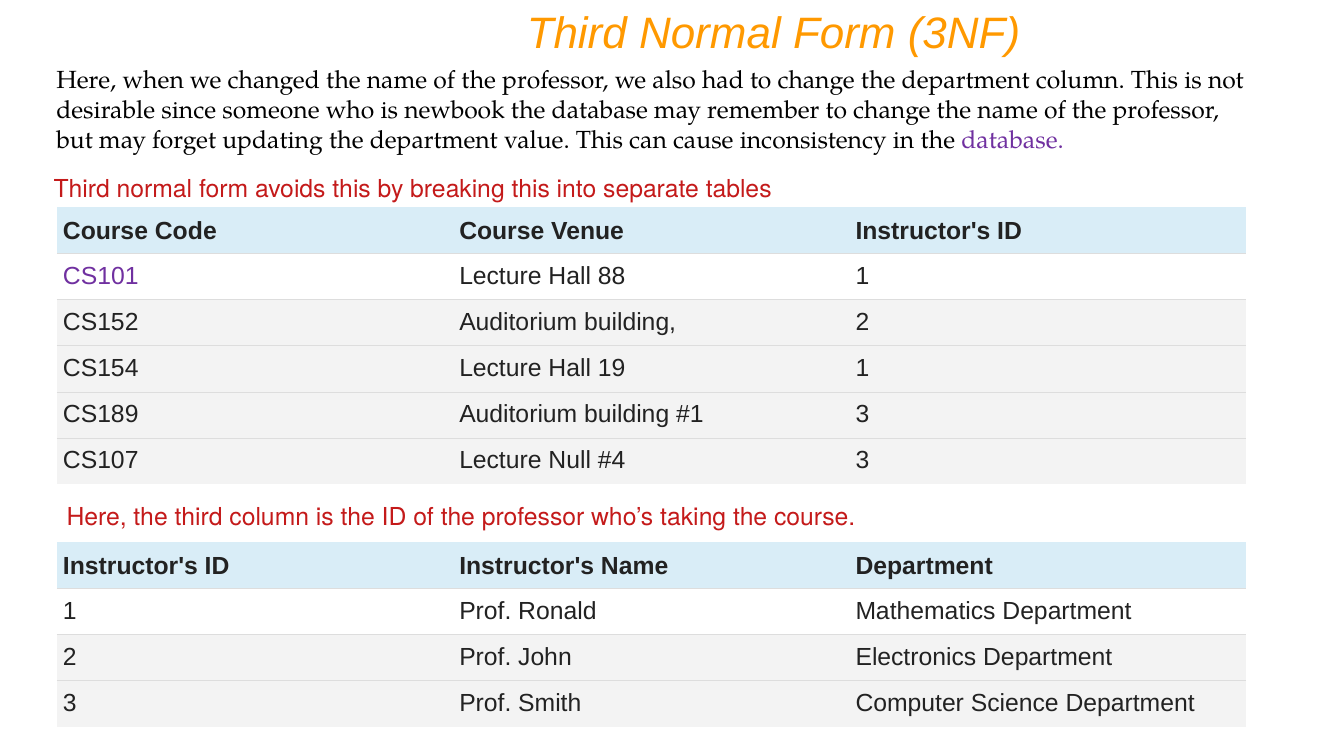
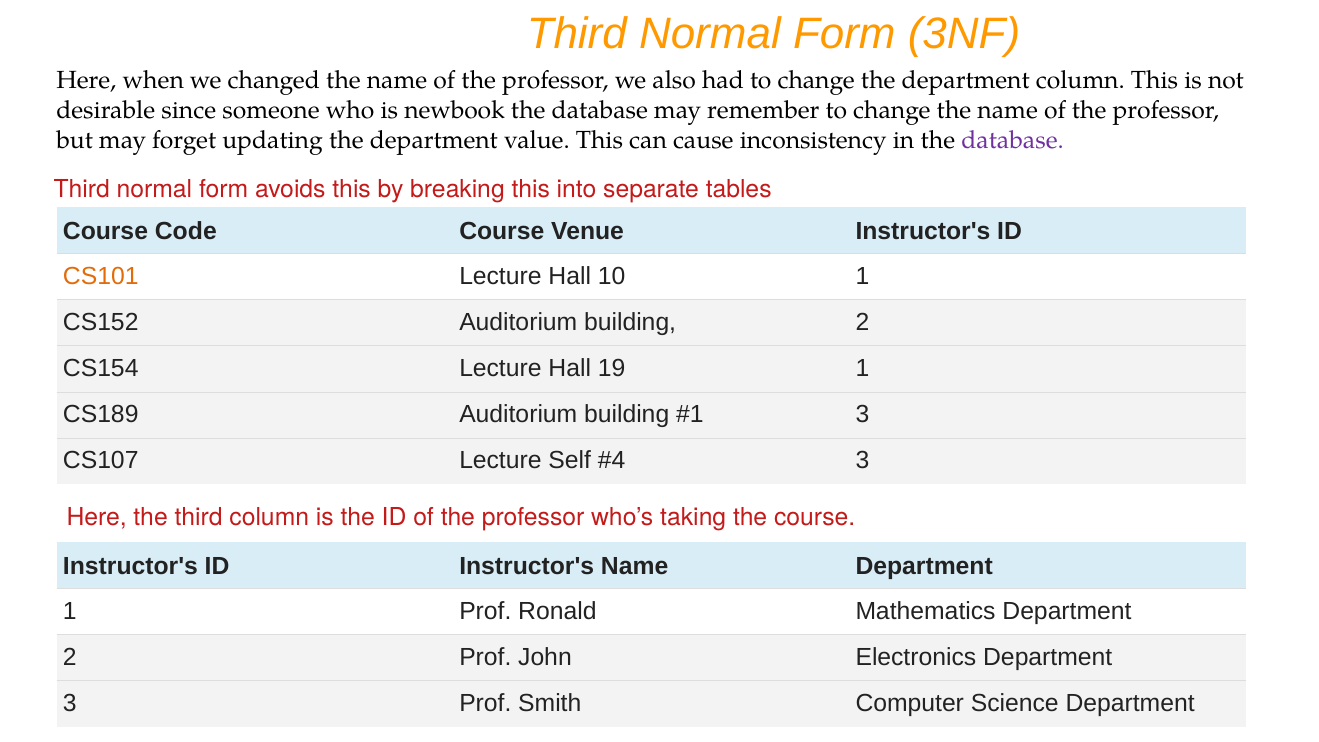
CS101 colour: purple -> orange (101, 276)
88: 88 -> 10 (612, 276)
Null: Null -> Self (570, 461)
